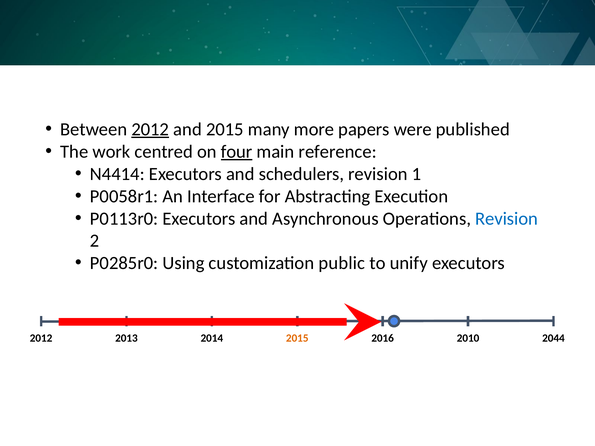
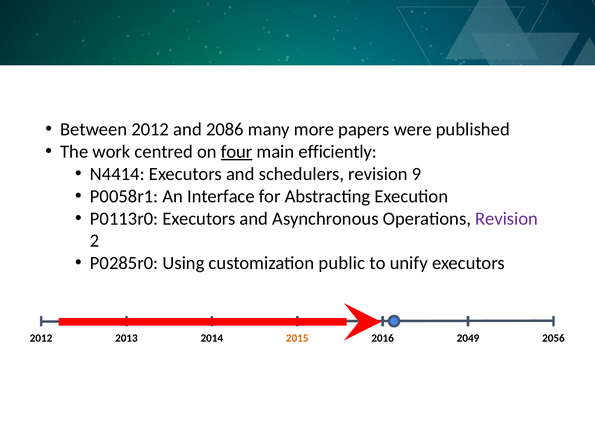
2012 underline: present -> none (150, 129)
and 2015: 2015 -> 2086 (225, 129)
reference: reference -> efficiently (338, 152)
1: 1 -> 9 (417, 174)
Revision colour: blue -> purple (507, 219)
2010: 2010 -> 2049 (468, 338)
2044: 2044 -> 2056 (553, 338)
